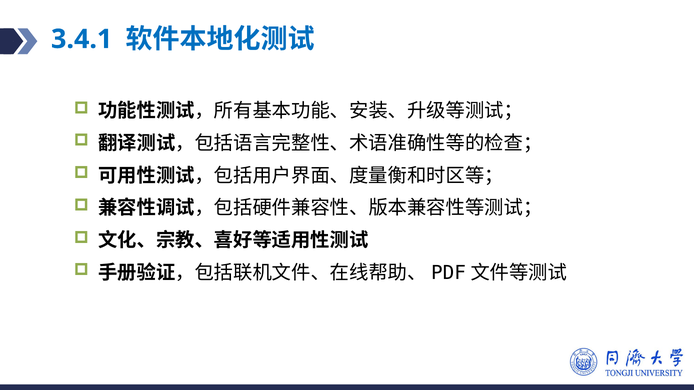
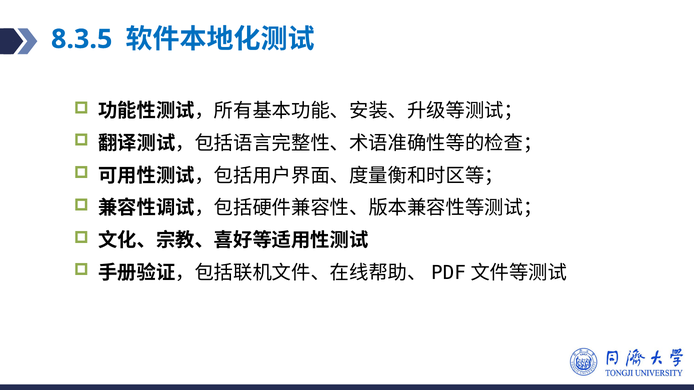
3.4.1: 3.4.1 -> 8.3.5 (82, 39)
